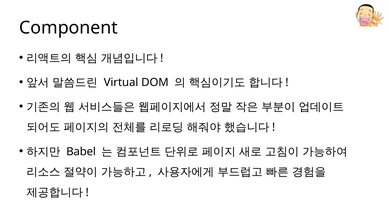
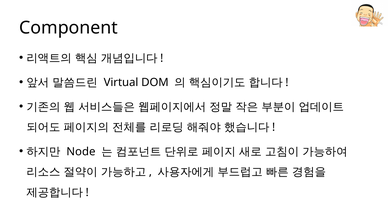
Babel: Babel -> Node (81, 152)
